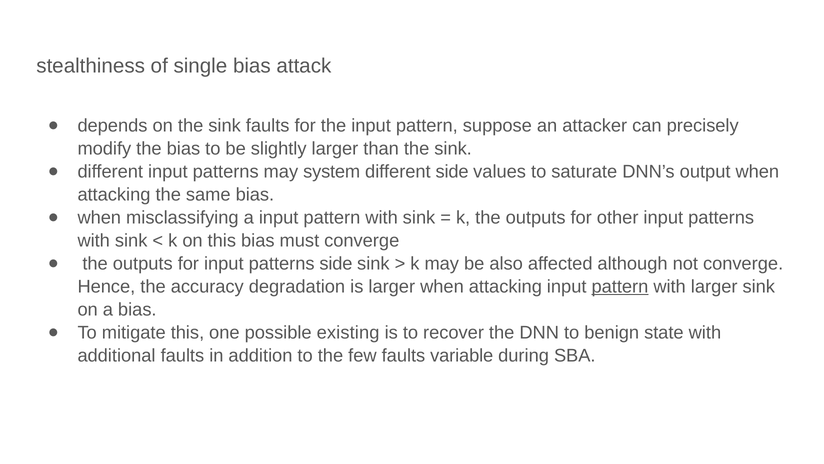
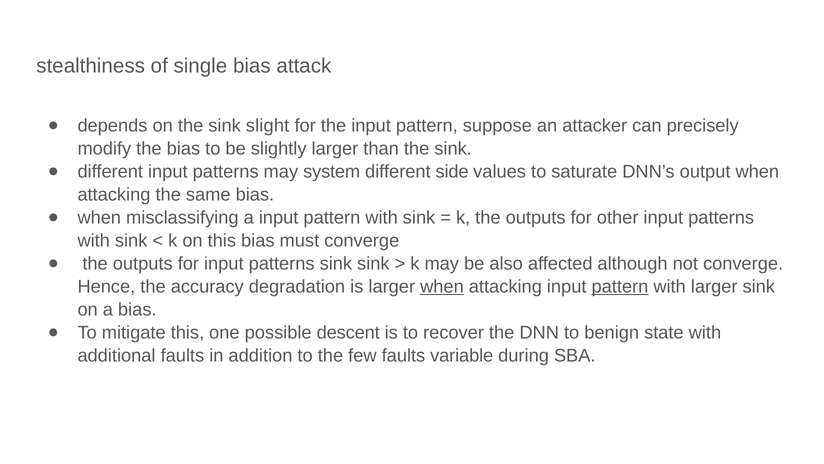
sink faults: faults -> slight (268, 125)
patterns side: side -> sink (336, 263)
when underline: none -> present (442, 286)
existing: existing -> descent (348, 332)
